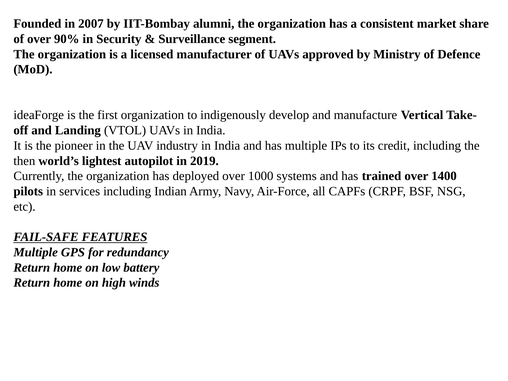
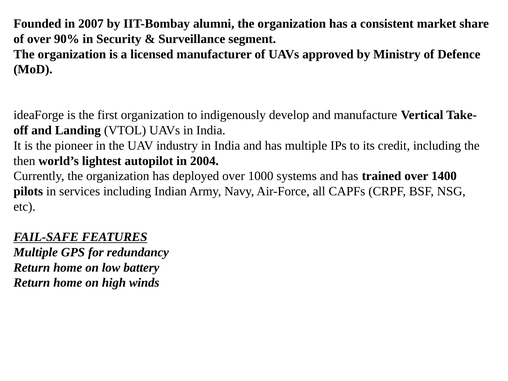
2019: 2019 -> 2004 (204, 161)
